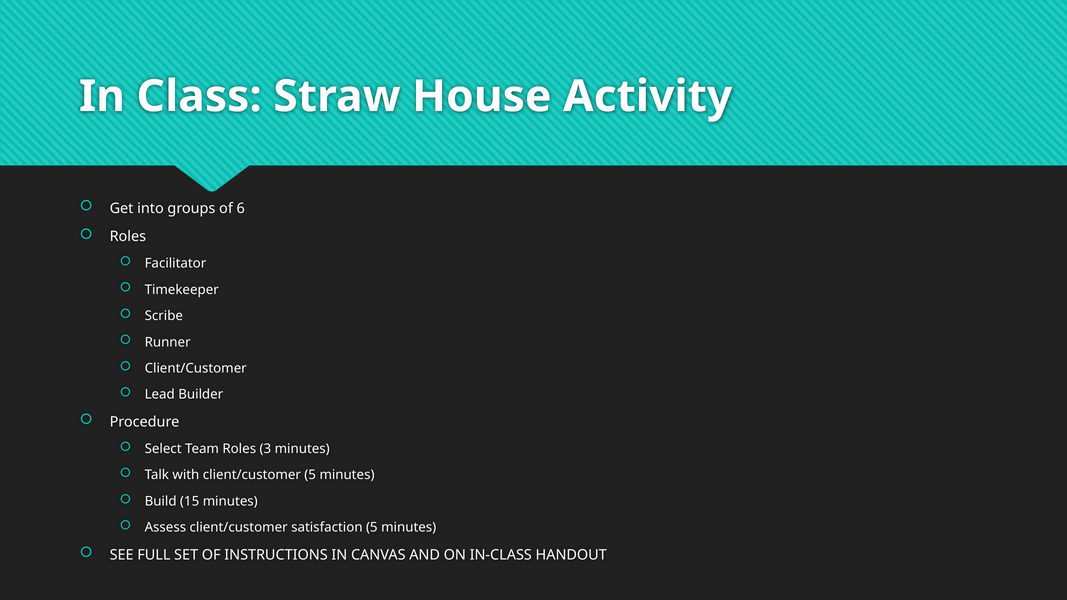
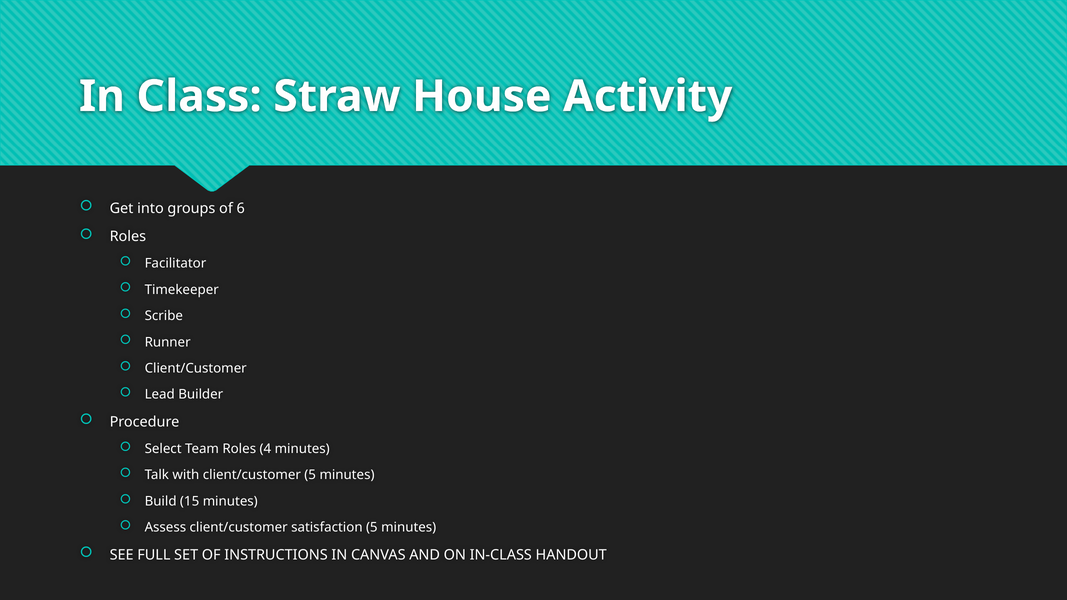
3: 3 -> 4 (265, 449)
